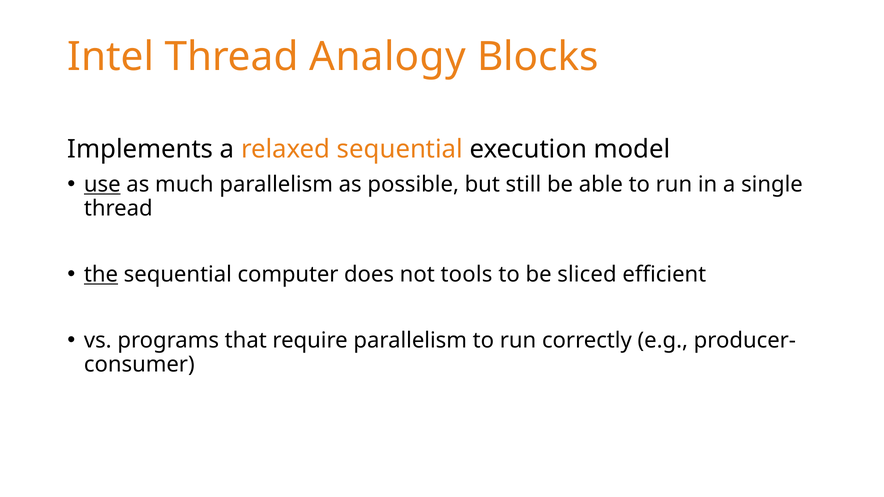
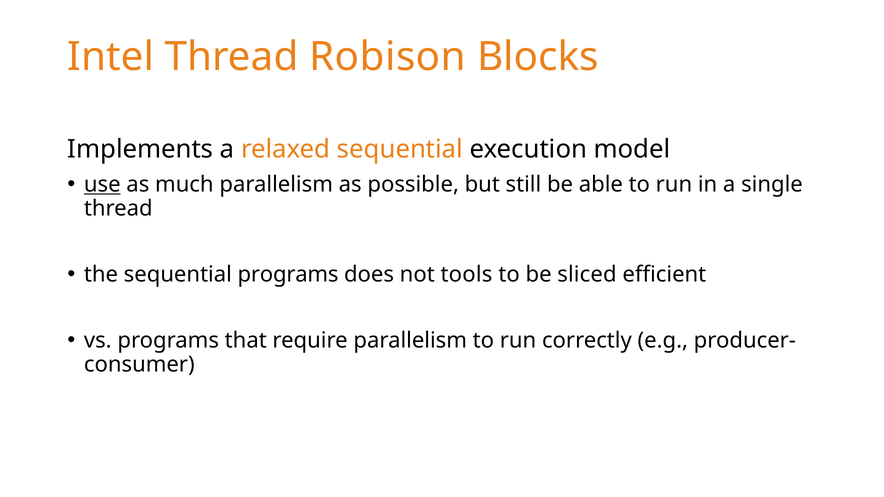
Analogy: Analogy -> Robison (388, 57)
the underline: present -> none (101, 275)
sequential computer: computer -> programs (288, 275)
